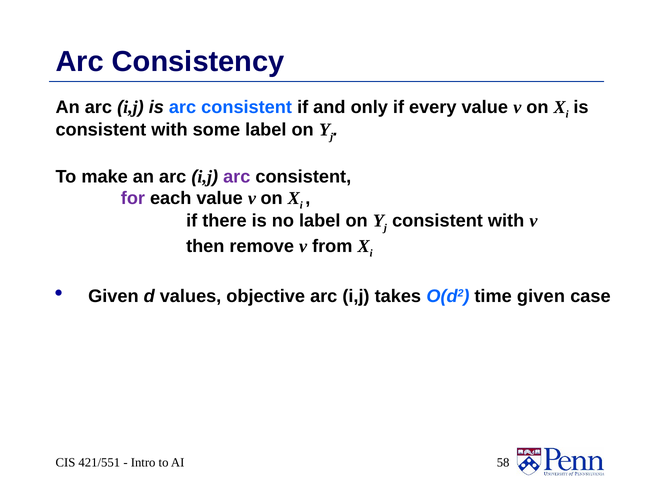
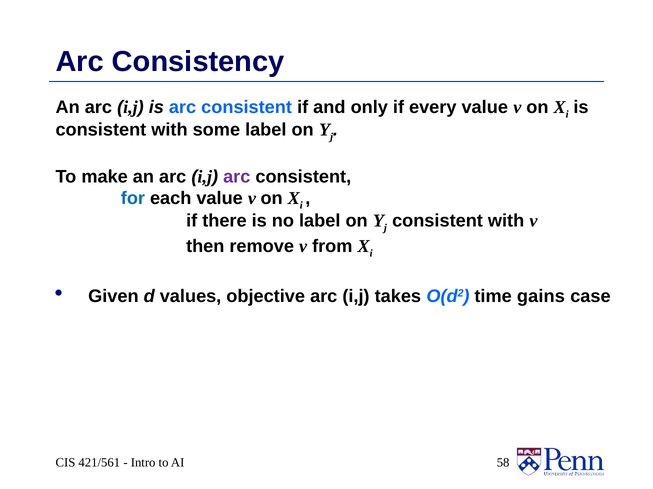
for colour: purple -> blue (133, 199)
time given: given -> gains (541, 296)
421/551: 421/551 -> 421/561 (99, 463)
